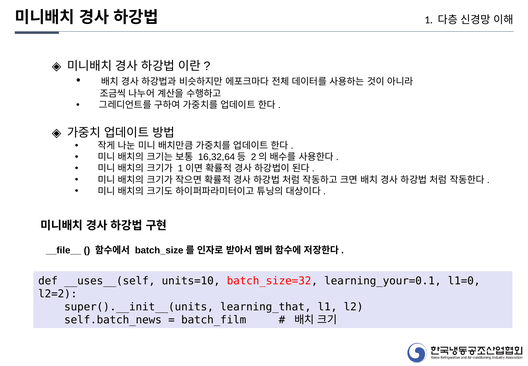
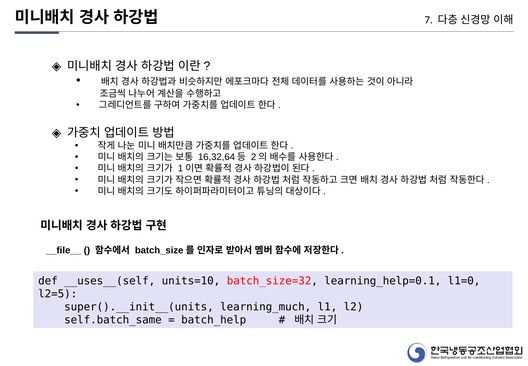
1: 1 -> 7 (429, 20)
learning_your=0.1: learning_your=0.1 -> learning_help=0.1 (383, 281)
l2=2: l2=2 -> l2=5 (58, 294)
learning_that: learning_that -> learning_much (266, 307)
self.batch_news: self.batch_news -> self.batch_same (113, 319)
batch_film: batch_film -> batch_help (214, 319)
